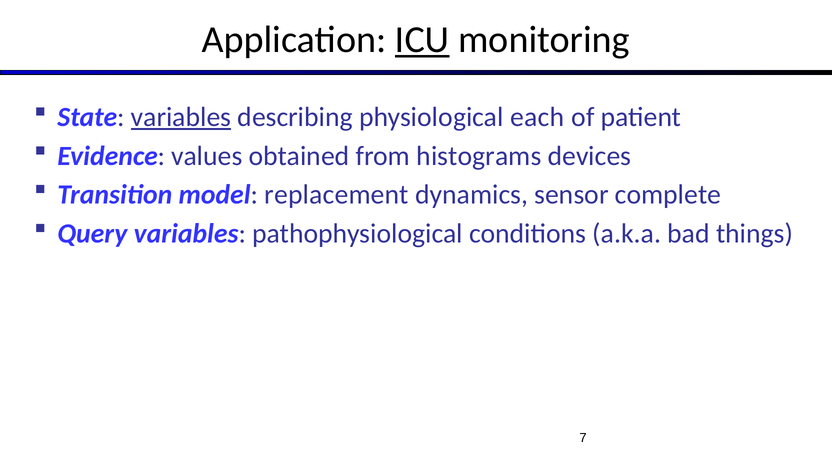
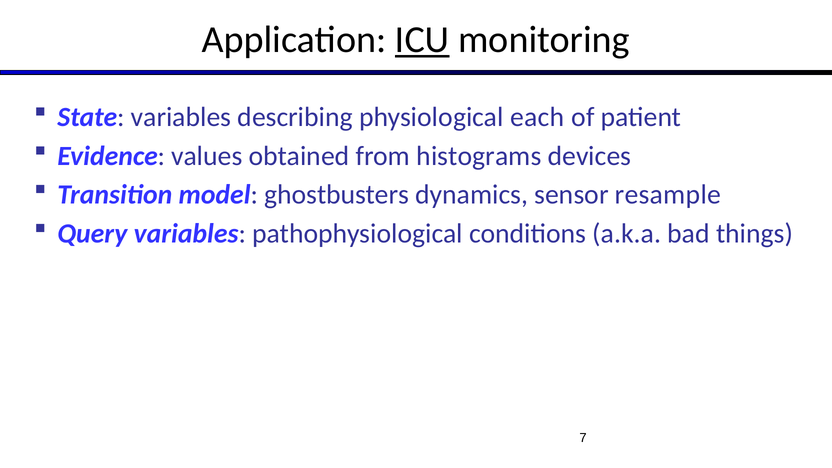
variables underline: present -> none (181, 117)
replacement: replacement -> ghostbusters (337, 195)
complete: complete -> resample (668, 195)
